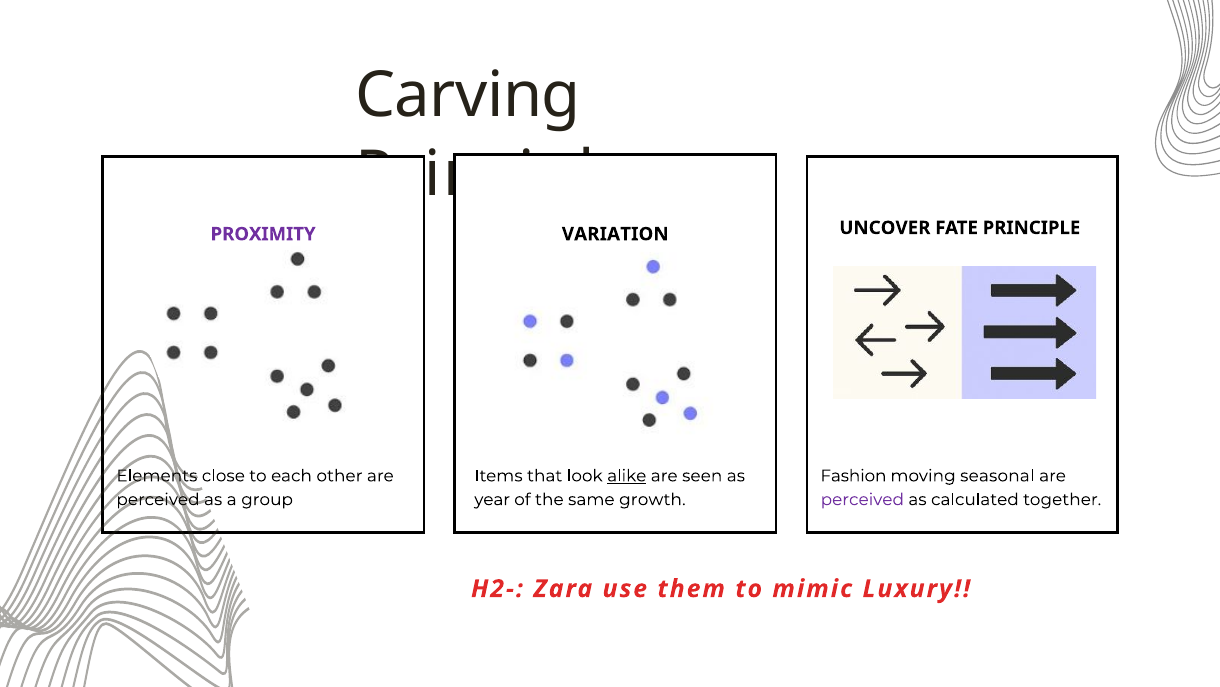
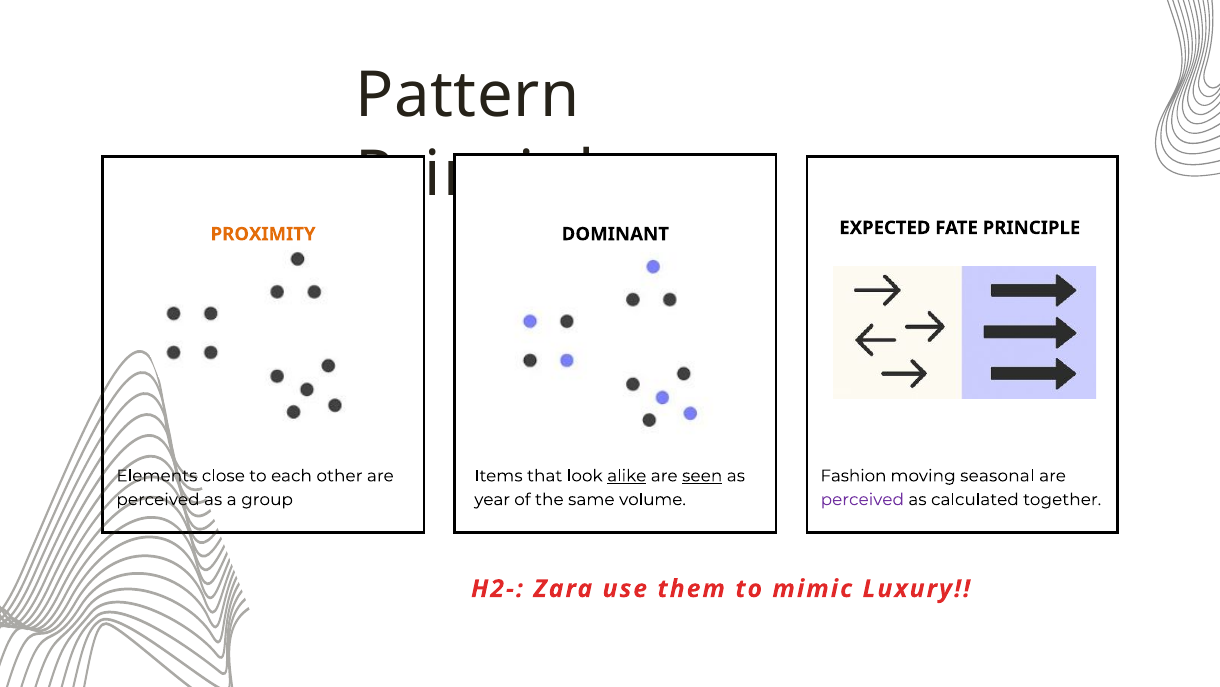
Carving: Carving -> Pattern (467, 96)
UNCOVER: UNCOVER -> EXPECTED (885, 228)
PROXIMITY colour: purple -> orange (263, 234)
VARIATION: VARIATION -> DOMINANT (615, 234)
seen underline: none -> present (702, 475)
growth: growth -> volume (652, 499)
